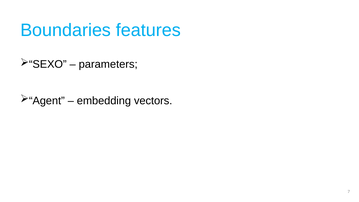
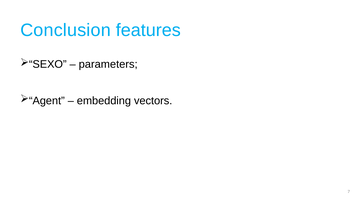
Boundaries: Boundaries -> Conclusion (66, 30)
